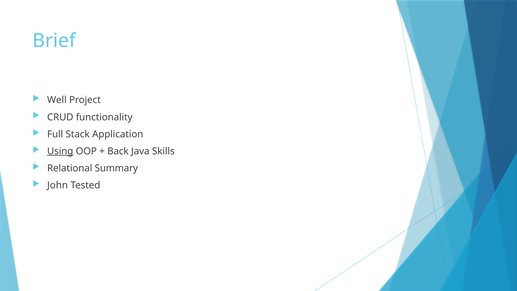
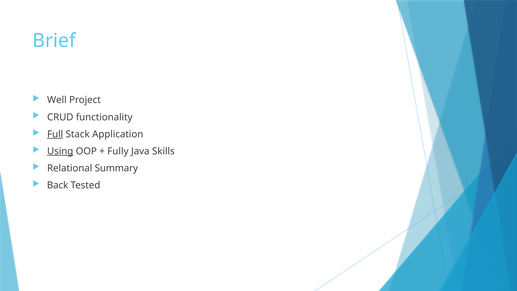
Full underline: none -> present (55, 134)
Back: Back -> Fully (118, 151)
John: John -> Back (58, 185)
